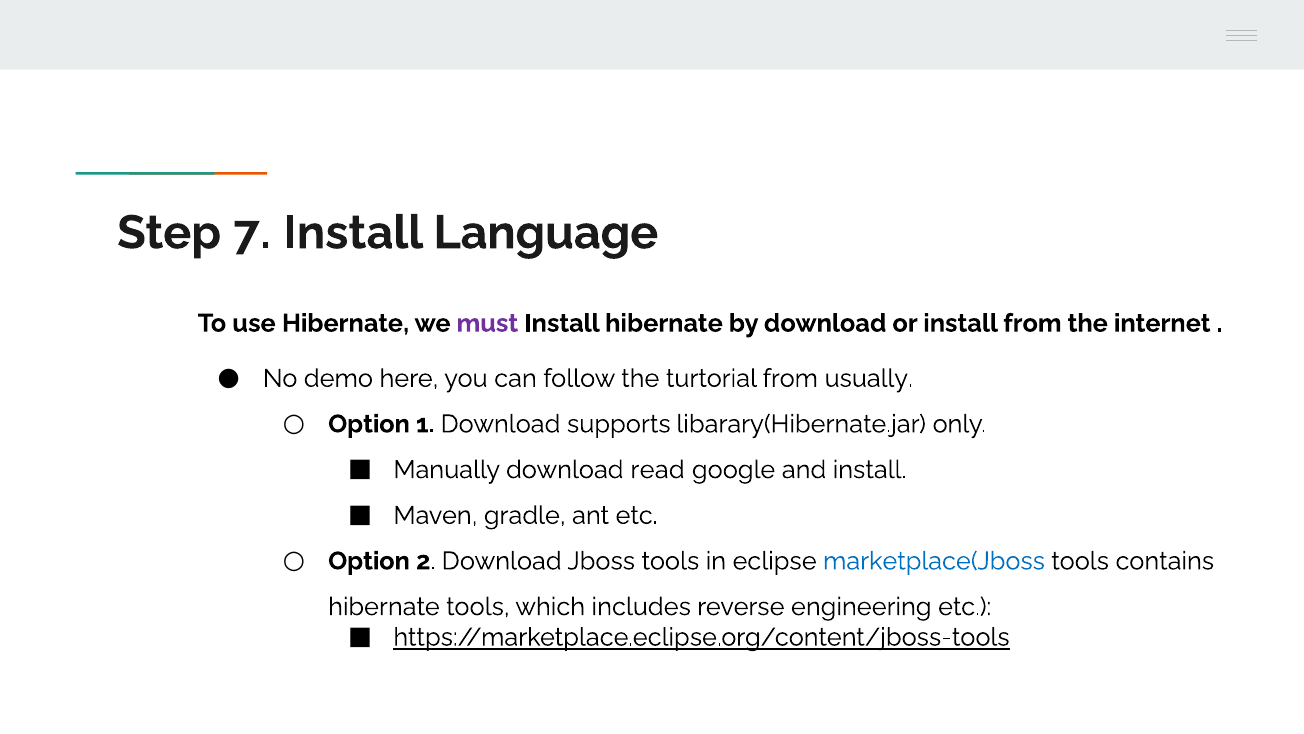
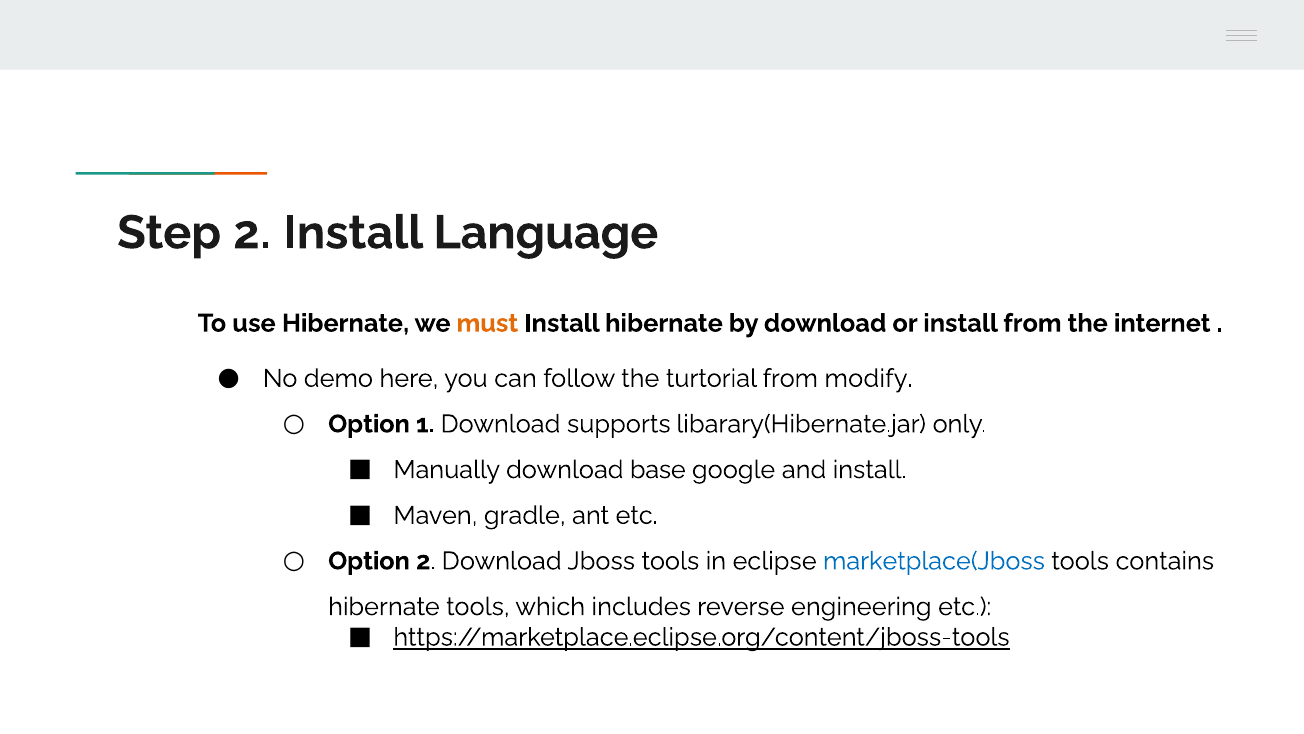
Step 7: 7 -> 2 (252, 233)
must colour: purple -> orange (487, 323)
usually: usually -> modify (869, 378)
read: read -> base (658, 469)
